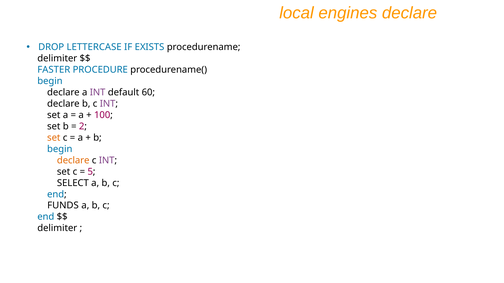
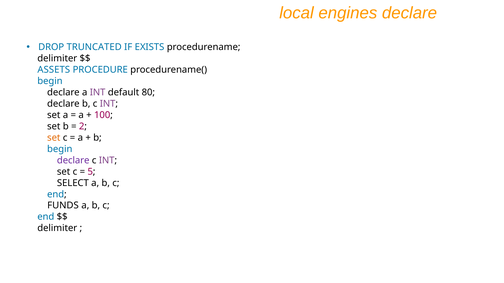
LETTERCASE: LETTERCASE -> TRUNCATED (94, 47)
FASTER: FASTER -> ASSETS (54, 70)
60: 60 -> 80 (148, 93)
declare colour: orange -> purple (73, 161)
